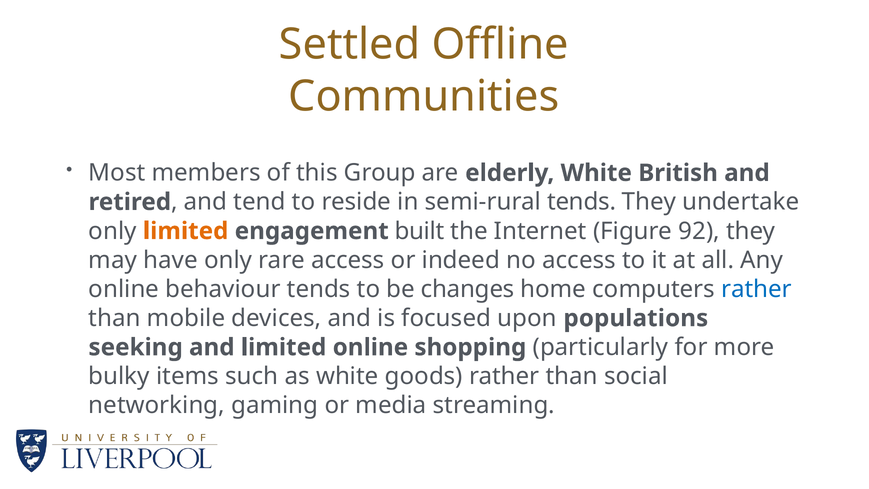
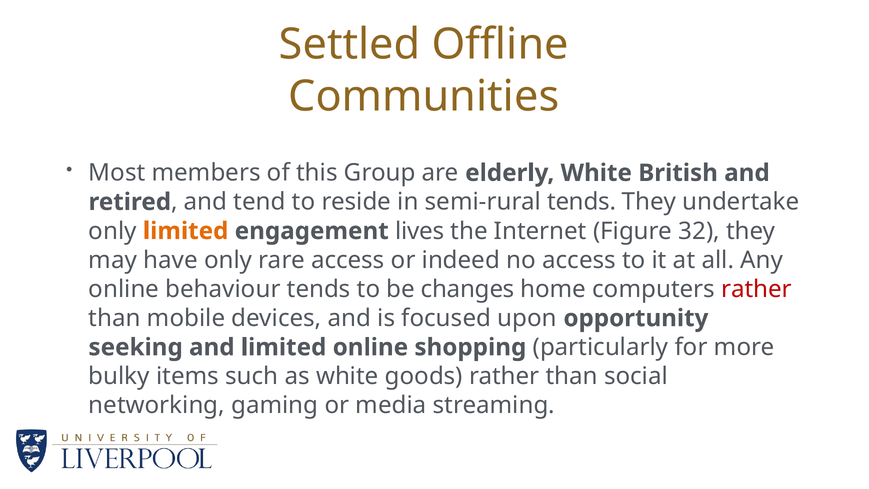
built: built -> lives (420, 231)
92: 92 -> 32 (699, 231)
rather colour: blue -> red (756, 289)
populations: populations -> opportunity (636, 318)
